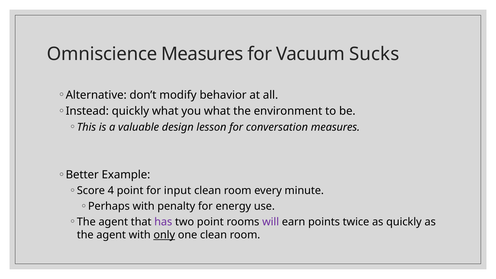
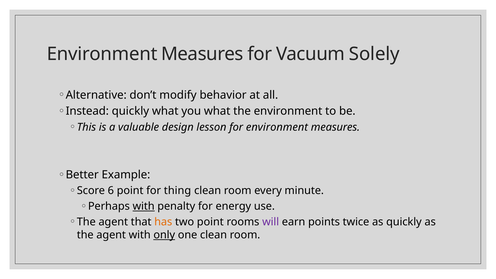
Omniscience: Omniscience -> Environment (102, 54)
Sucks: Sucks -> Solely (374, 54)
for conversation: conversation -> environment (277, 127)
4: 4 -> 6 (111, 191)
input: input -> thing (178, 191)
with underline: none -> present (144, 206)
has colour: purple -> orange (163, 222)
